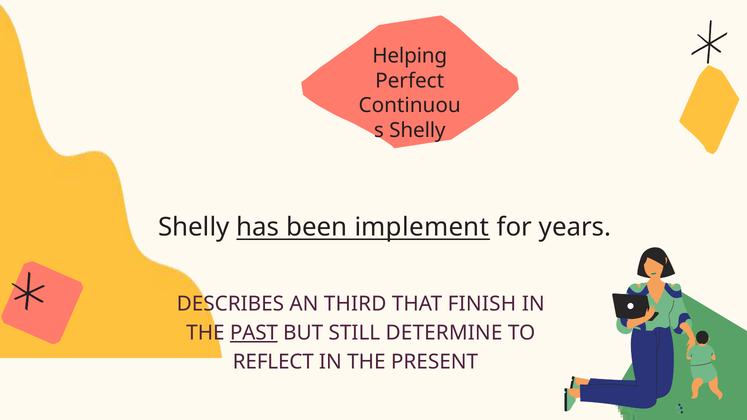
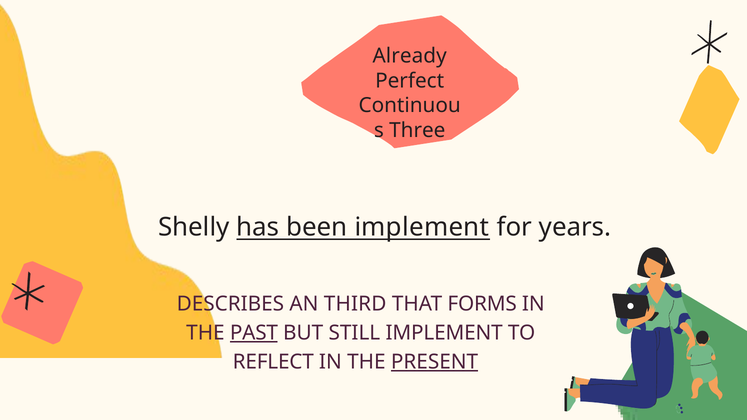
Helping: Helping -> Already (410, 56)
Shelly: Shelly -> Three (417, 131)
FINISH: FINISH -> FORMS (482, 304)
STILL DETERMINE: DETERMINE -> IMPLEMENT (444, 333)
PRESENT underline: none -> present (435, 362)
